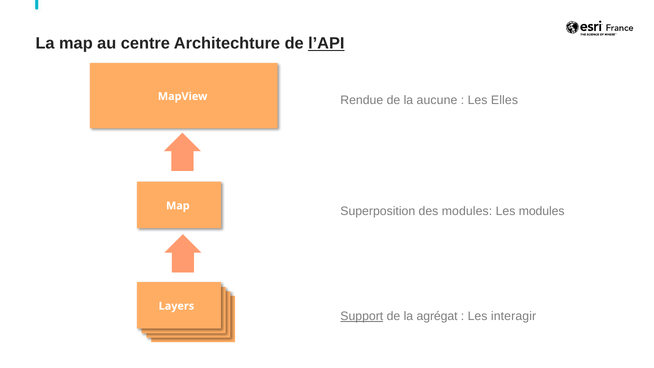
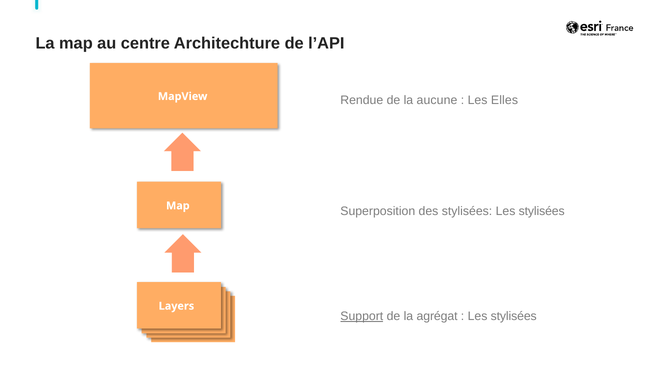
l’API underline: present -> none (326, 43)
des modules: modules -> stylisées (467, 211)
modules: modules -> stylisées (542, 211)
interagir: interagir -> stylisées (514, 316)
